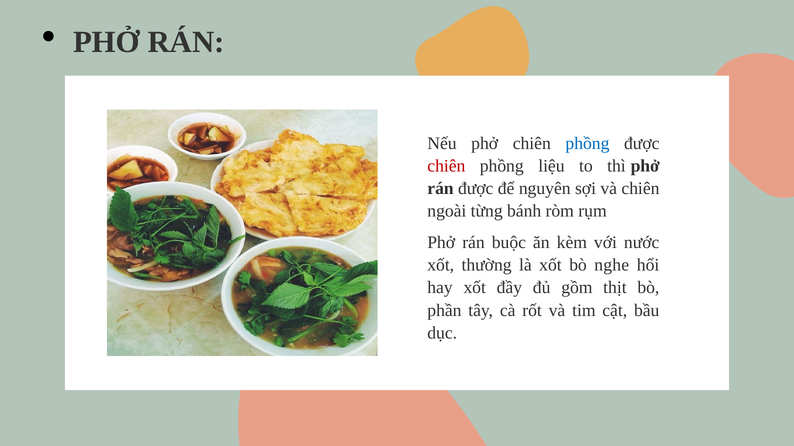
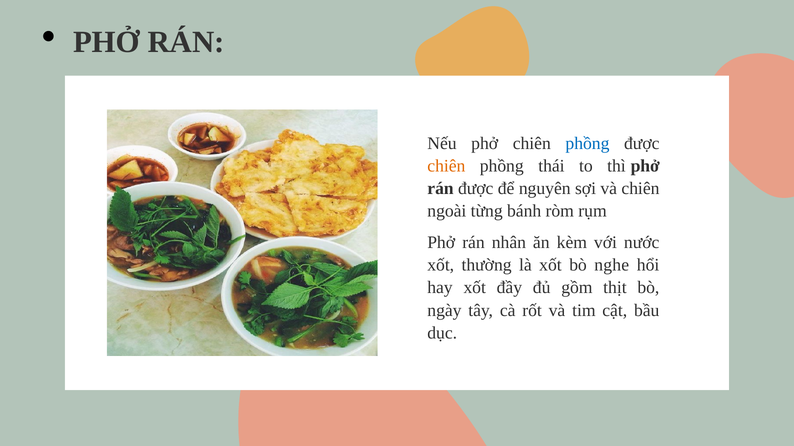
chiên colour: red -> orange (446, 166)
liệu: liệu -> thái (551, 166)
buộc: buộc -> nhân (509, 243)
phần: phần -> ngày (444, 311)
